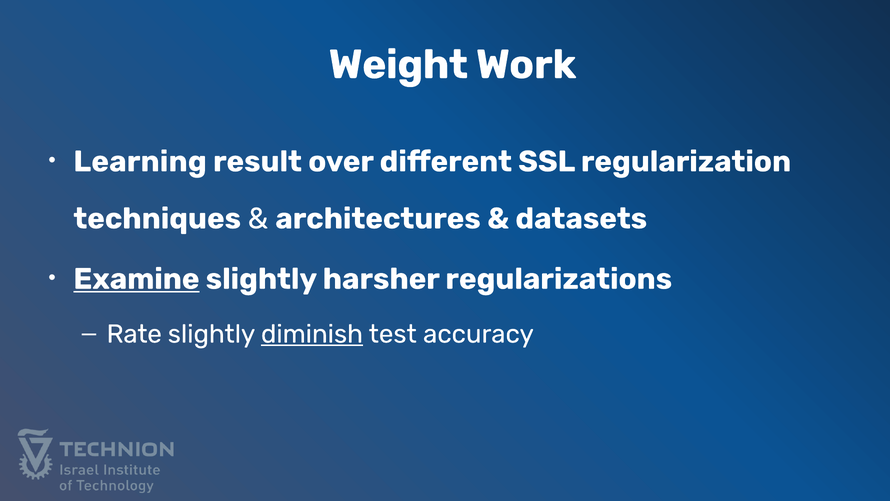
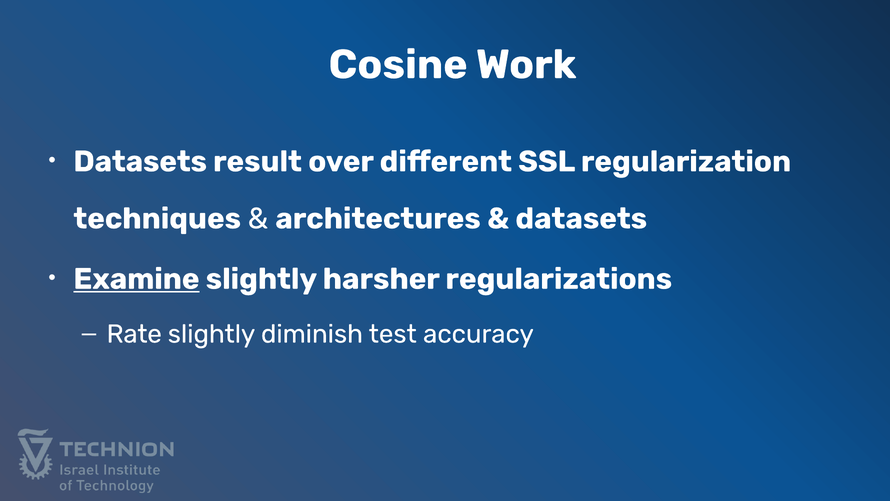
Weight: Weight -> Cosine (398, 65)
Learning: Learning -> Datasets (140, 161)
diminish underline: present -> none (312, 334)
